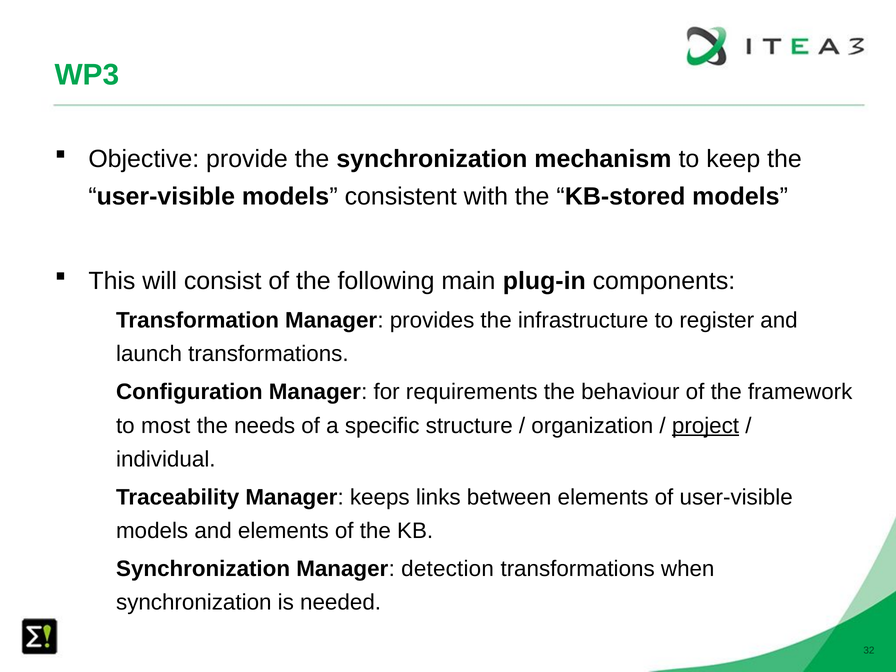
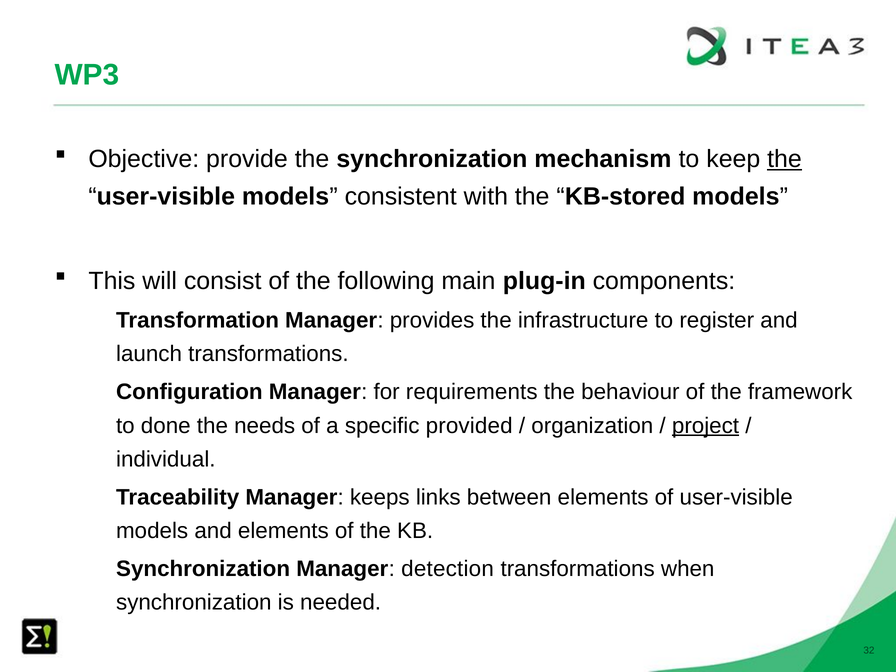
the underline: none -> present (785, 159)
most: most -> done (166, 426)
structure: structure -> provided (469, 426)
